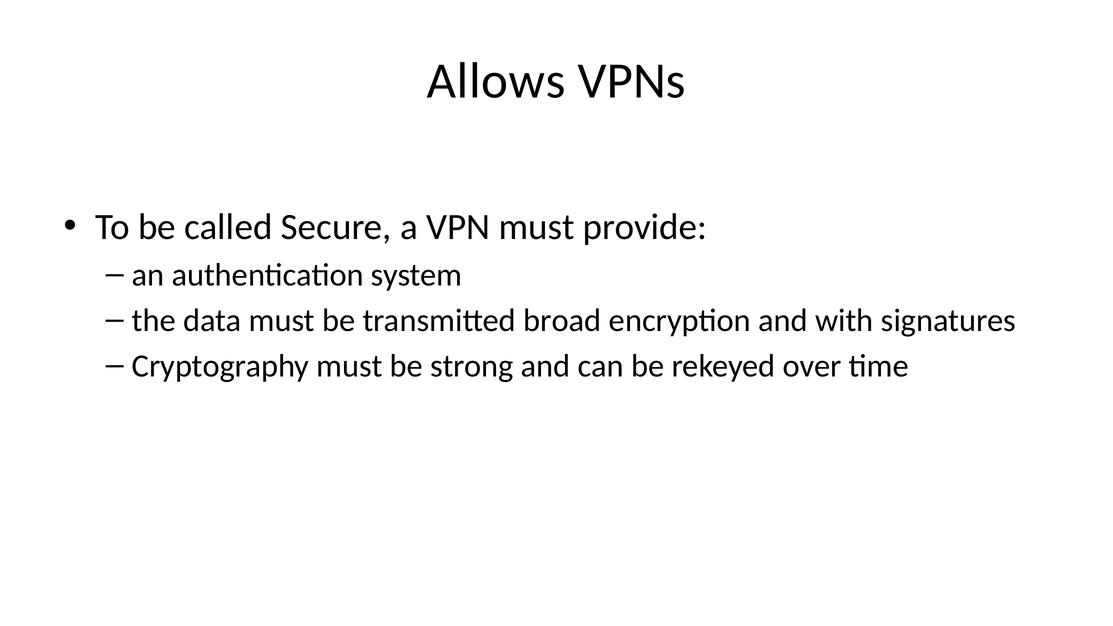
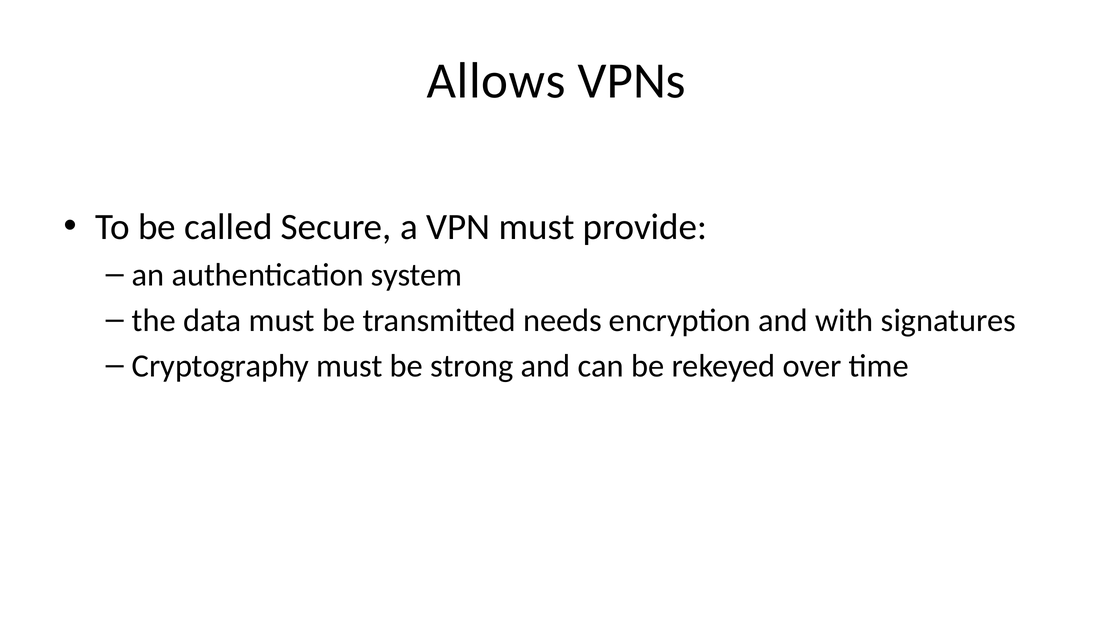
broad: broad -> needs (562, 320)
